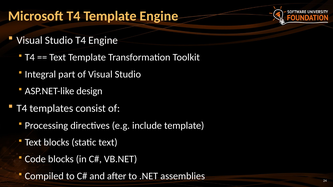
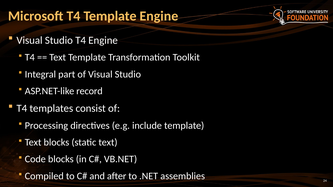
design: design -> record (89, 91)
